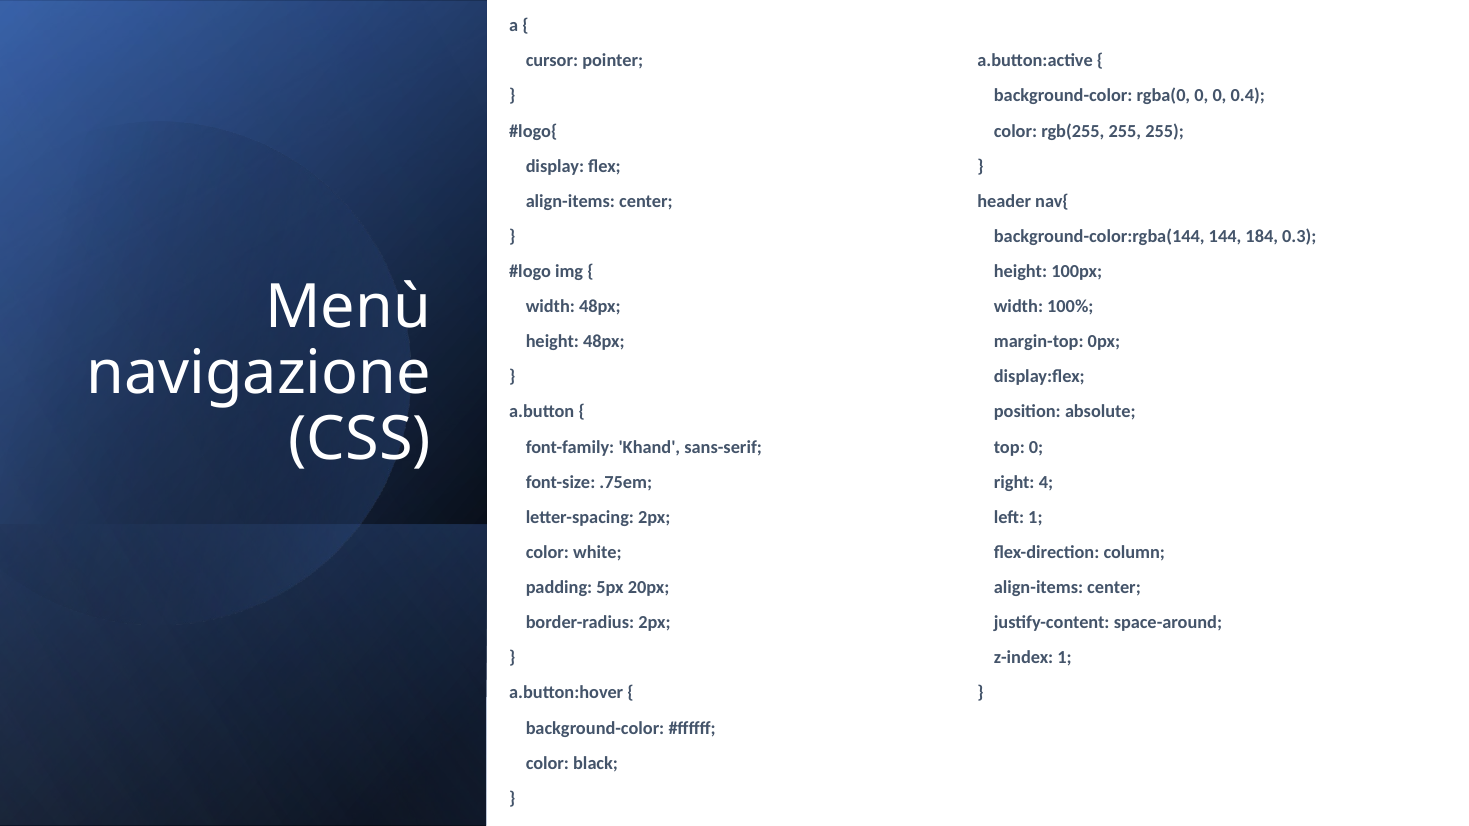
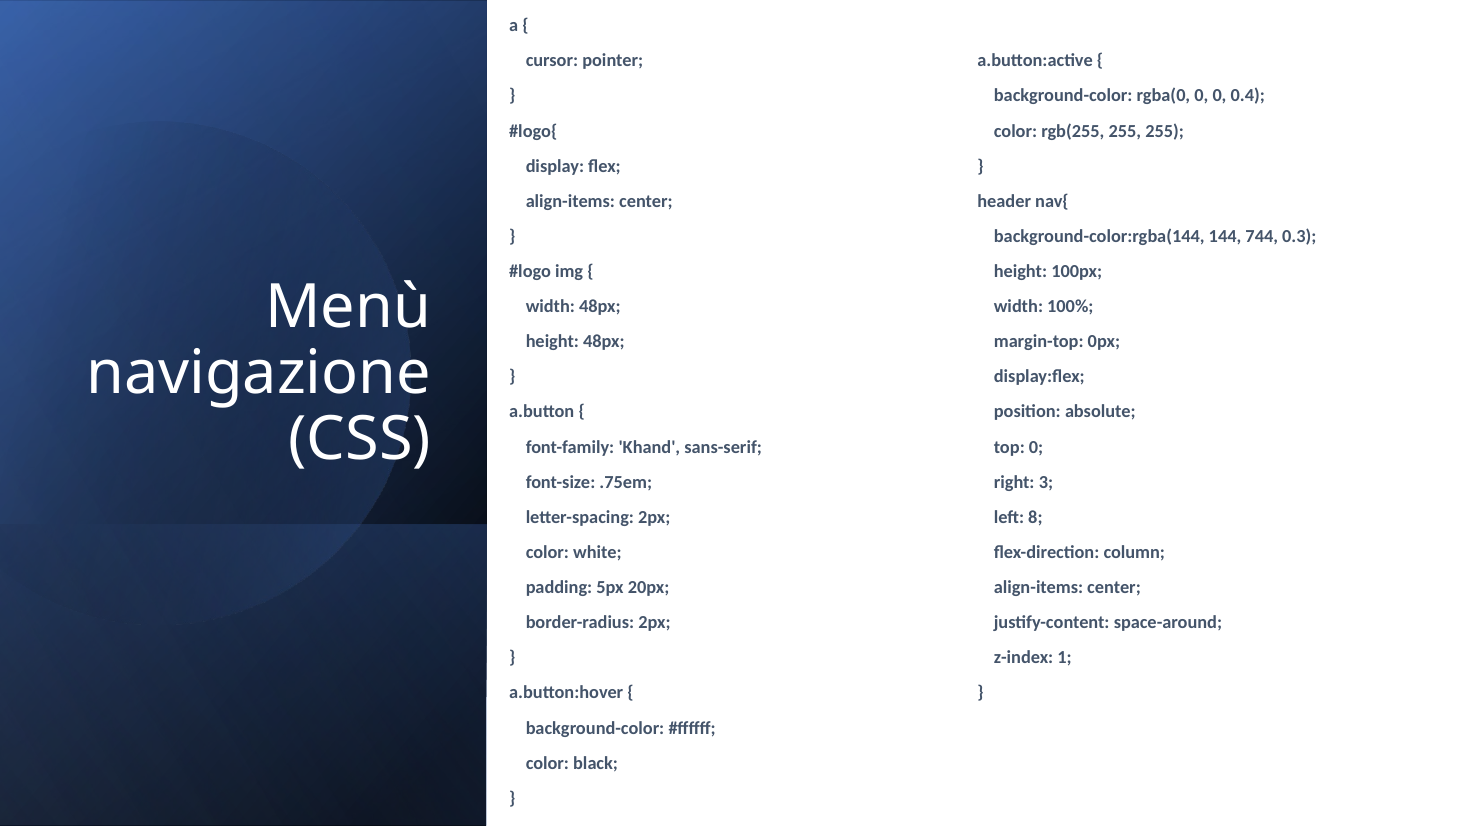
184: 184 -> 744 (1262, 236)
4: 4 -> 3 (1046, 482)
left 1: 1 -> 8 (1035, 517)
